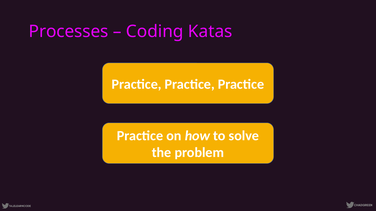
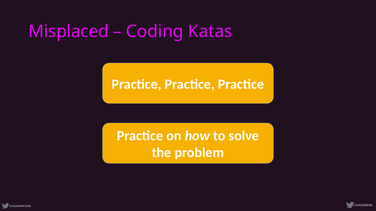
Processes: Processes -> Misplaced (69, 32)
